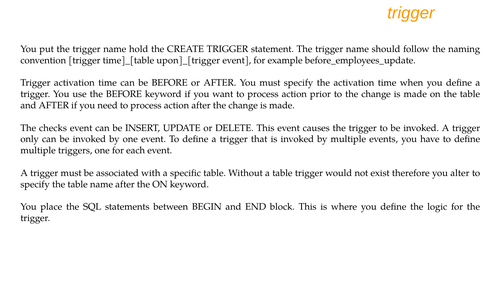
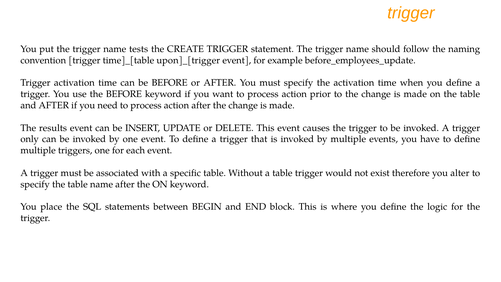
hold: hold -> tests (139, 49)
checks: checks -> results (53, 128)
